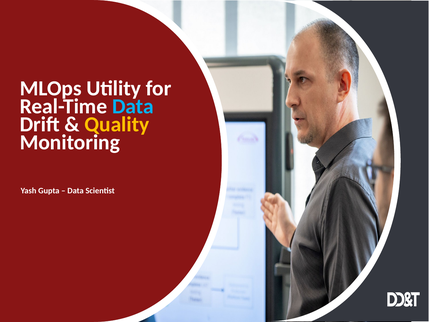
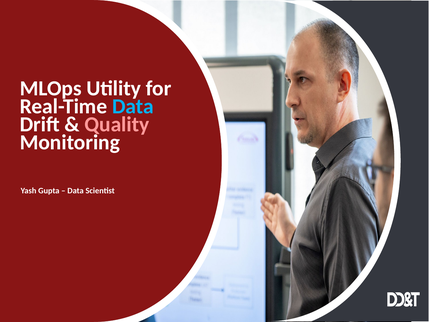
Quality colour: yellow -> pink (117, 124)
